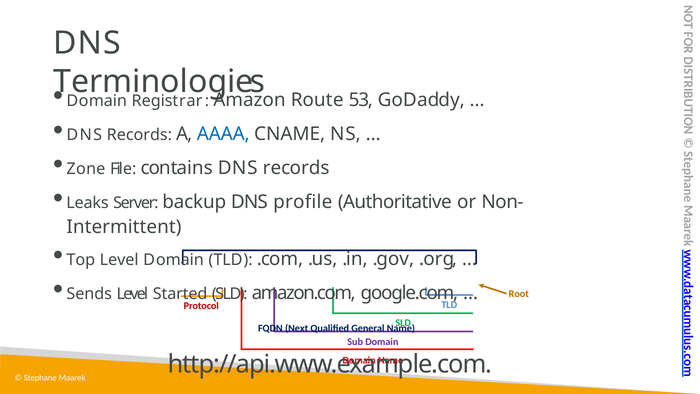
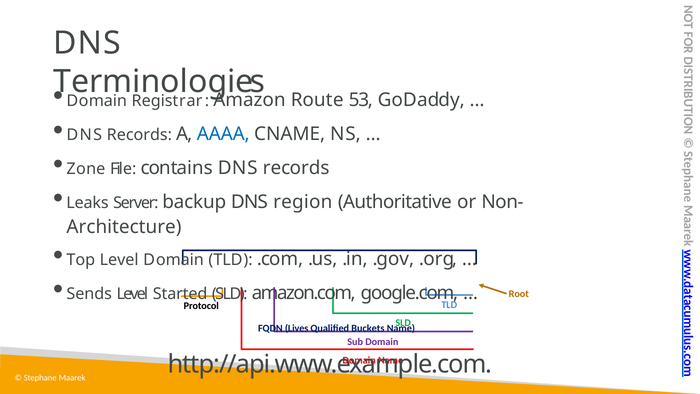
profile: profile -> region (303, 202)
Intermittent: Intermittent -> Architecture (124, 227)
Protocol colour: red -> black (201, 306)
Next: Next -> Lives (297, 328)
General: General -> Buckets (368, 328)
